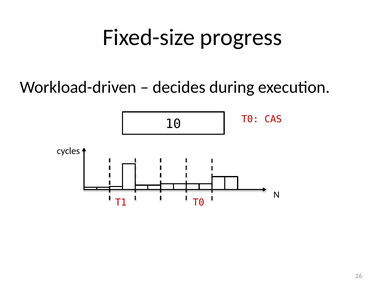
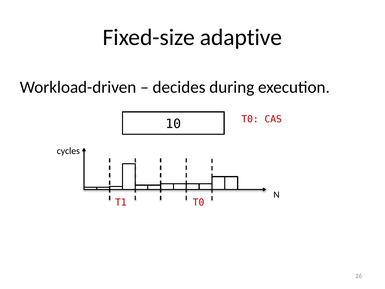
progress: progress -> adaptive (241, 37)
